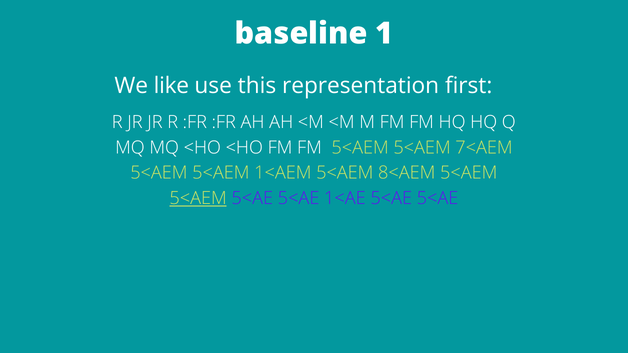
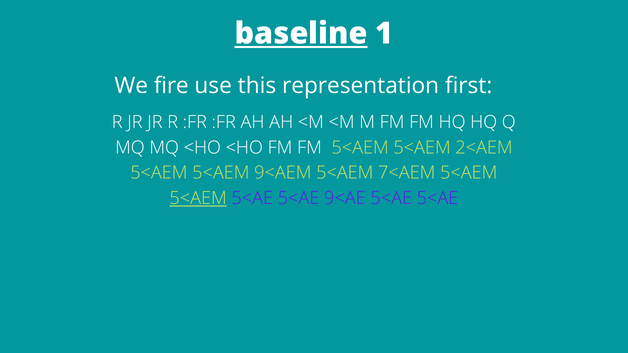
baseline underline: none -> present (301, 34)
like: like -> fire (171, 86)
7<AEM: 7<AEM -> 2<AEM (484, 148)
1<AEM: 1<AEM -> 9<AEM (283, 173)
8<AEM: 8<AEM -> 7<AEM (407, 173)
1<AE: 1<AE -> 9<AE (345, 199)
